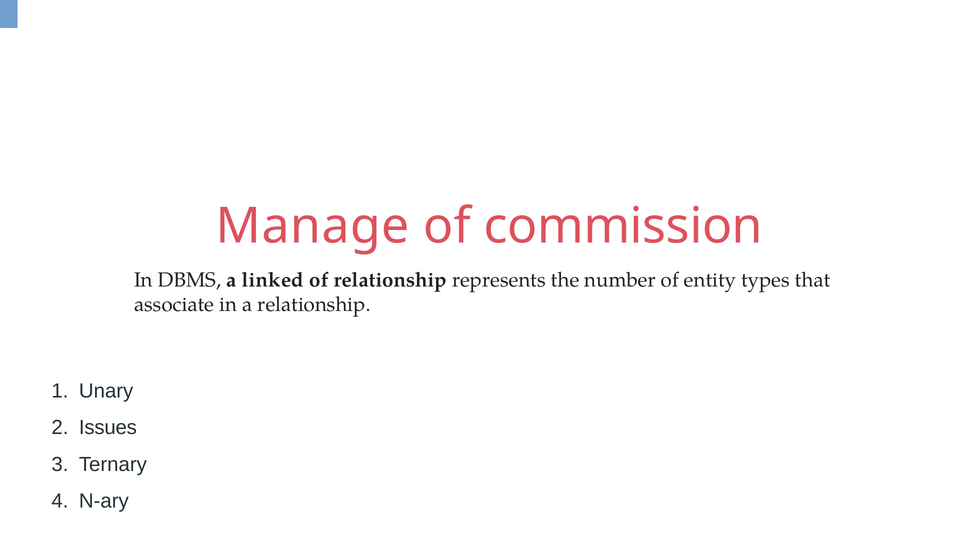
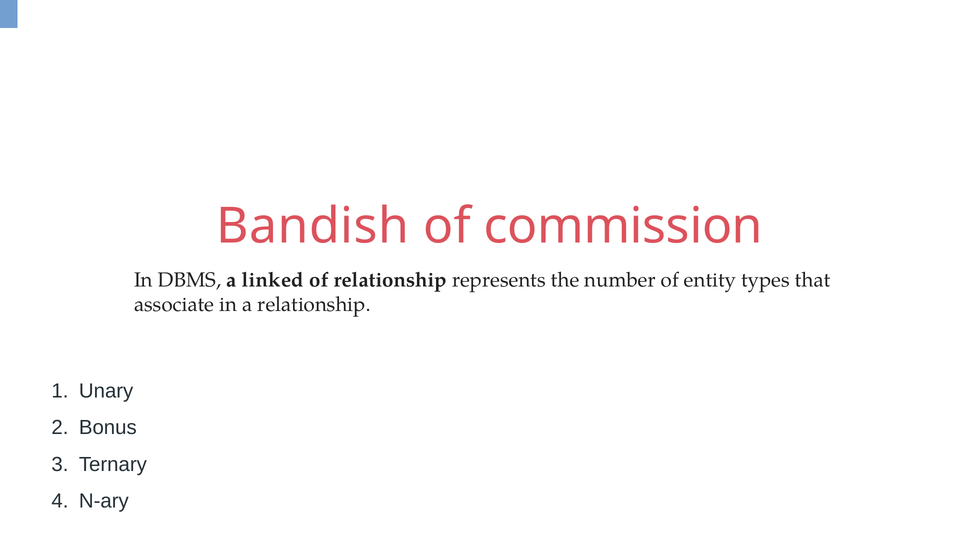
Manage: Manage -> Bandish (313, 226)
Issues: Issues -> Bonus (108, 428)
